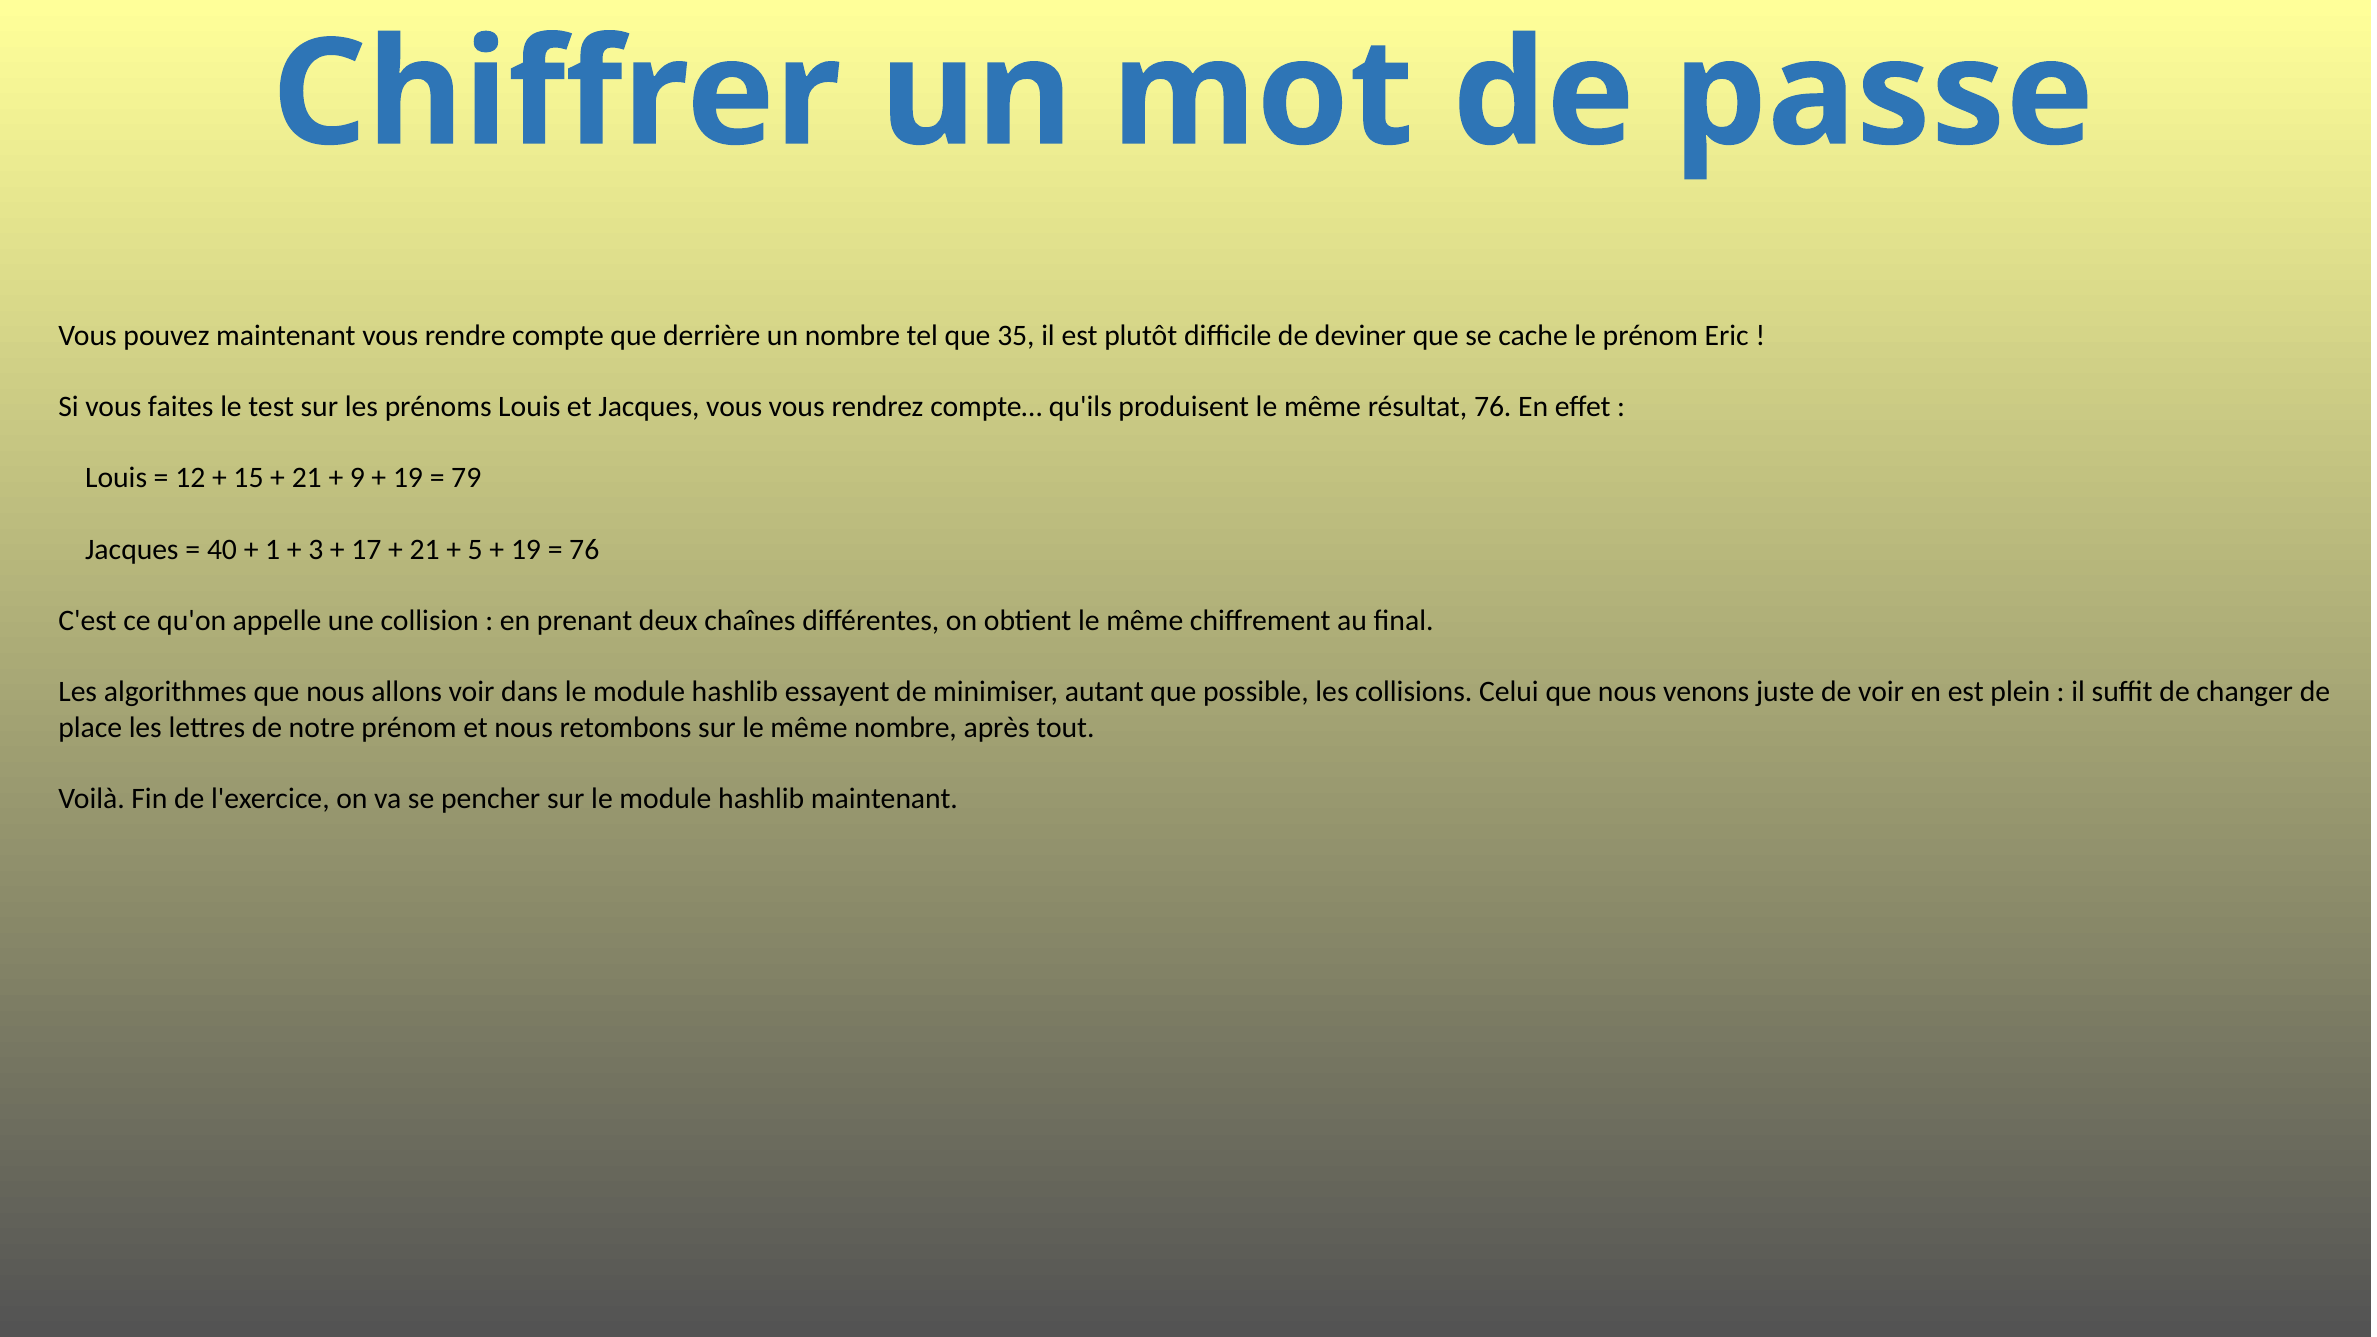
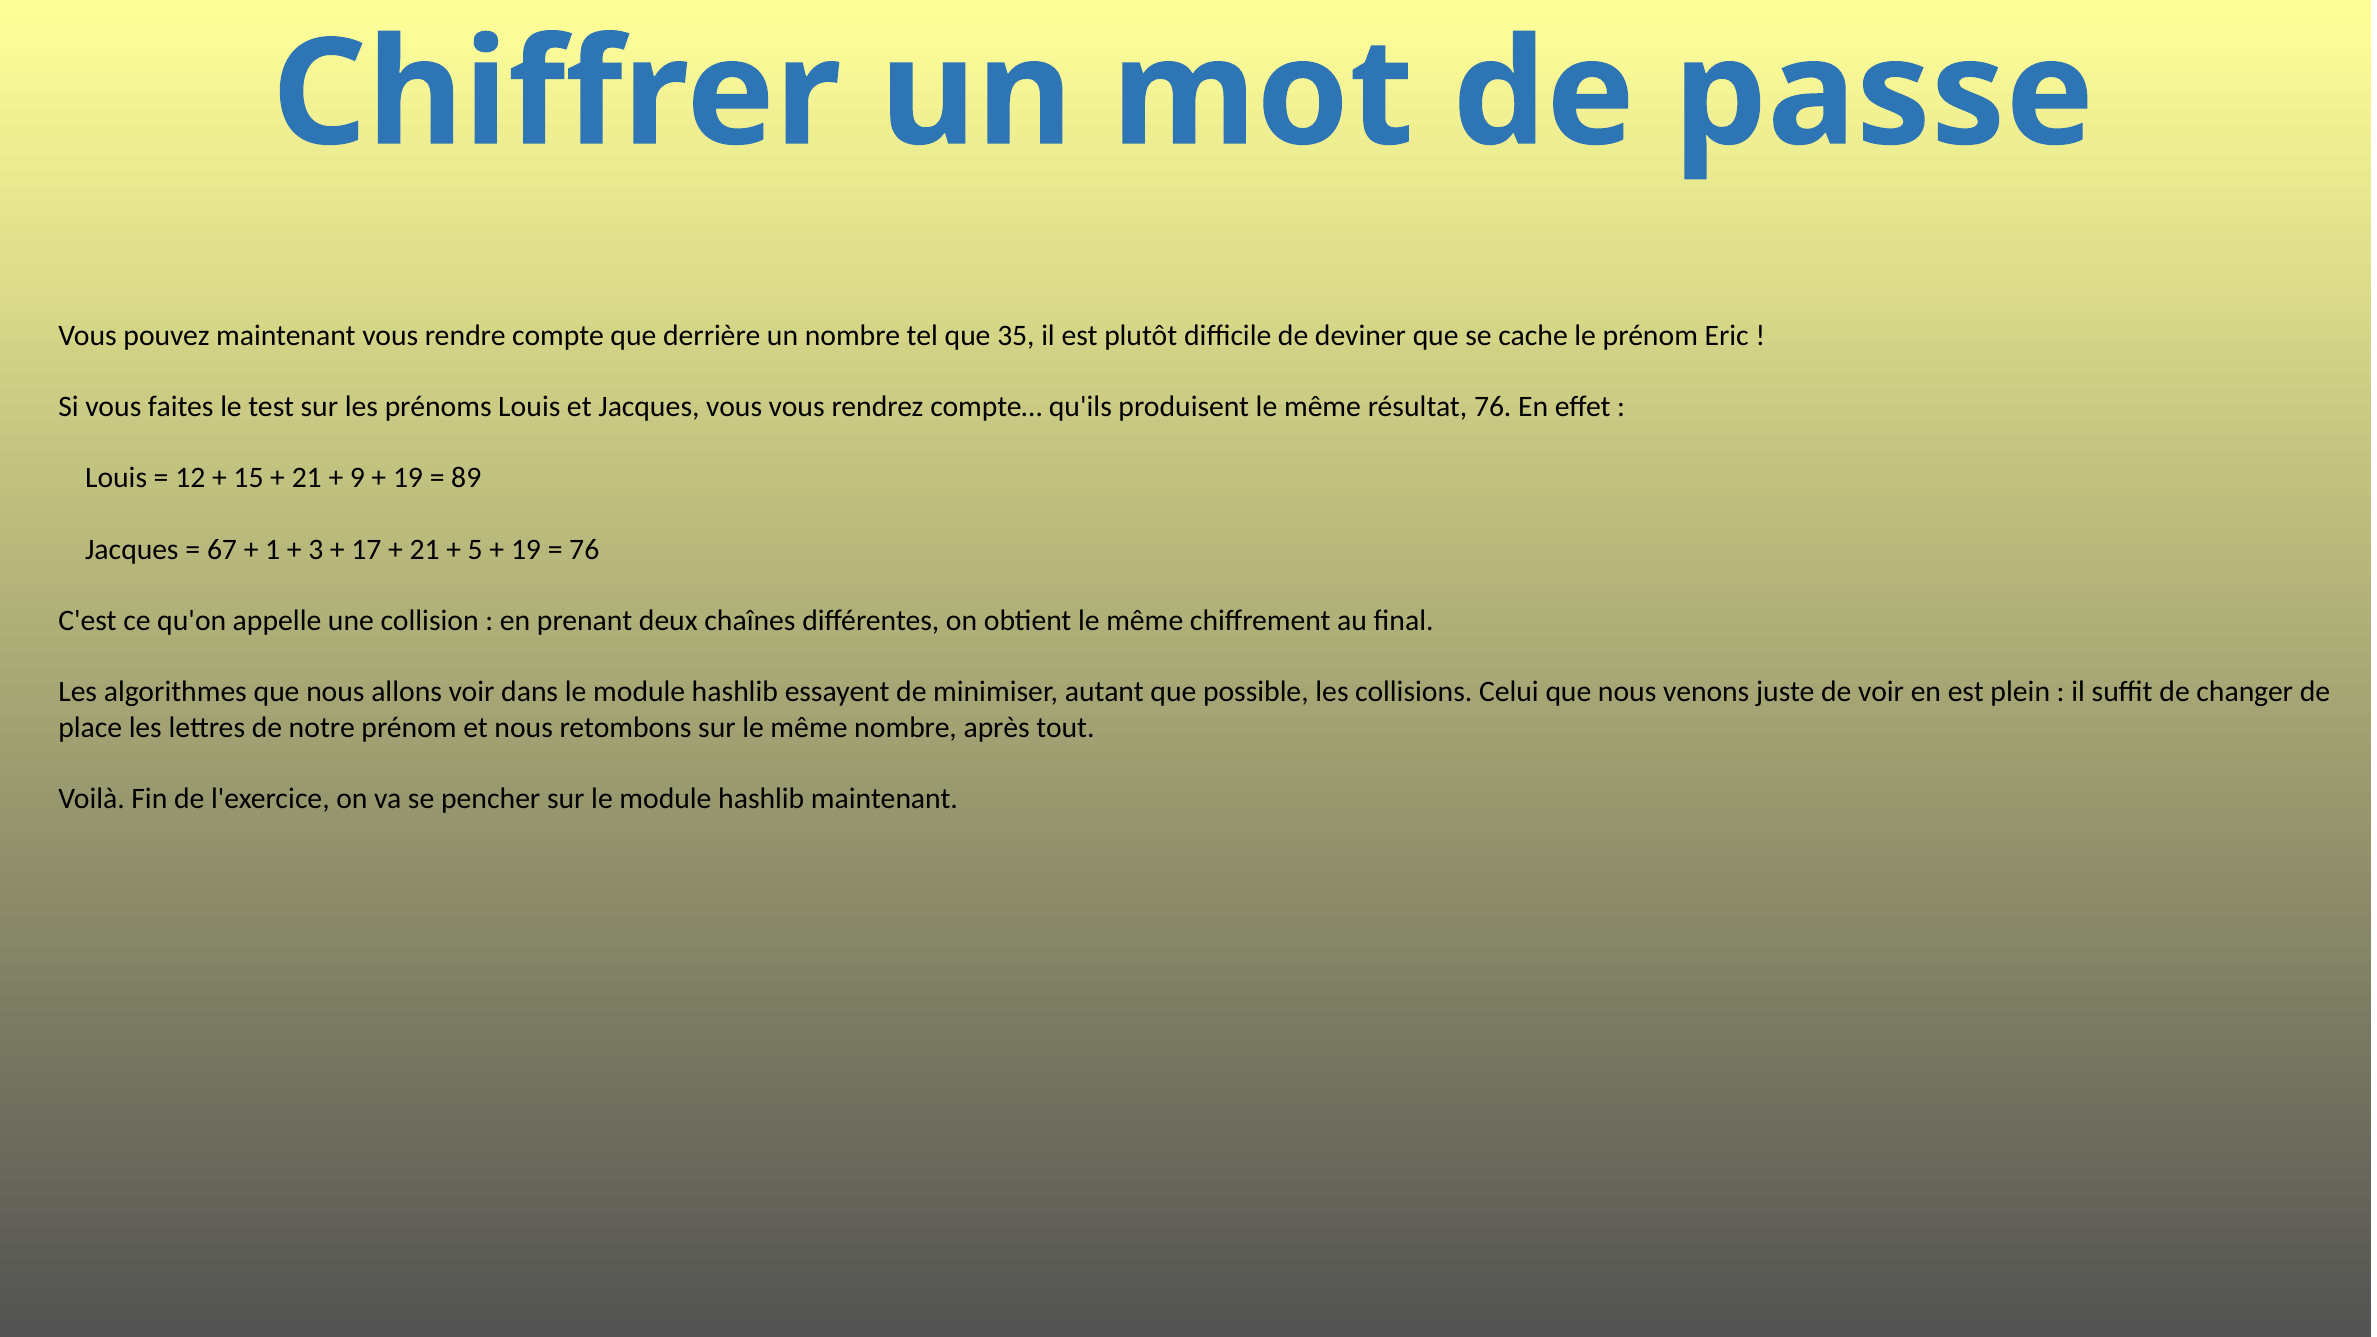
79: 79 -> 89 (466, 478)
40: 40 -> 67 (222, 550)
